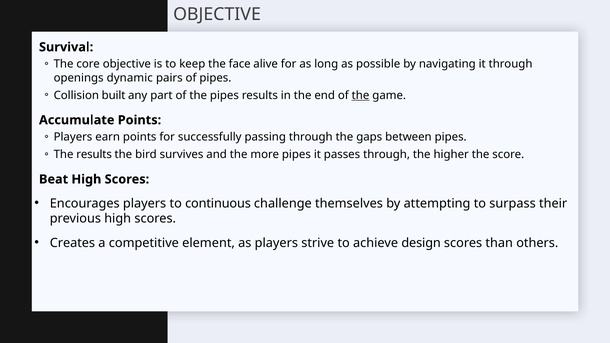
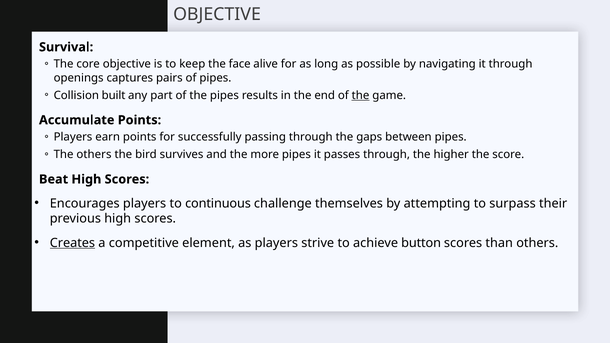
dynamic: dynamic -> captures (130, 78)
The results: results -> others (94, 155)
Creates underline: none -> present (72, 243)
design: design -> button (421, 243)
